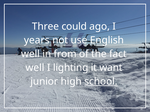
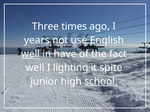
could: could -> times (74, 27)
well underline: none -> present (30, 54)
from: from -> have (65, 54)
want: want -> spite (111, 68)
